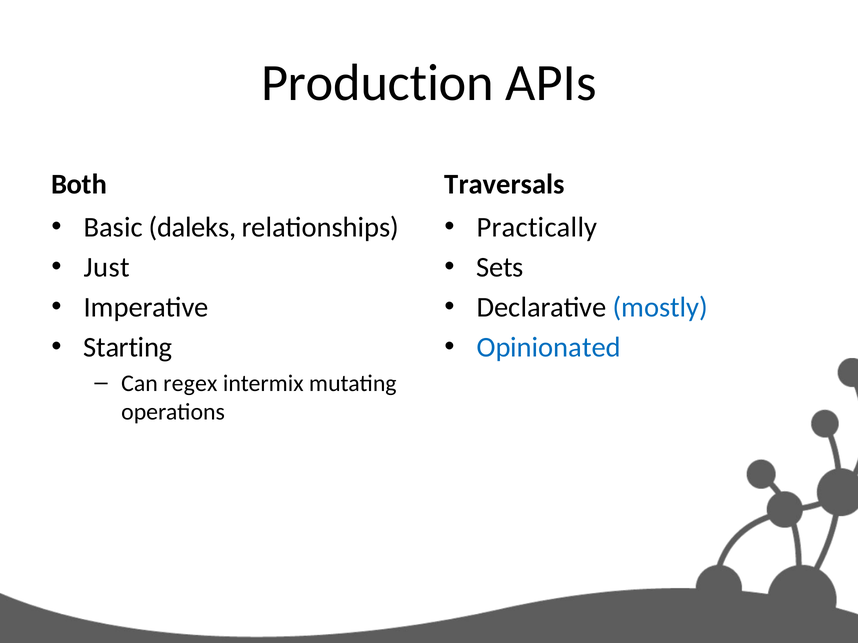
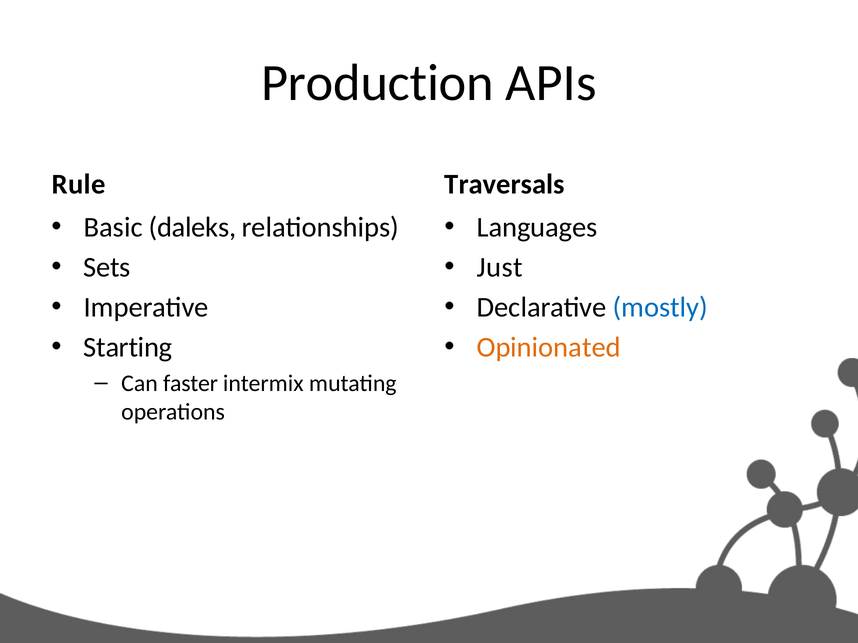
Both: Both -> Rule (79, 185)
Practically: Practically -> Languages (537, 228)
Just: Just -> Sets (107, 268)
Sets: Sets -> Just (500, 268)
Opinionated colour: blue -> orange (549, 348)
regex: regex -> faster (191, 383)
